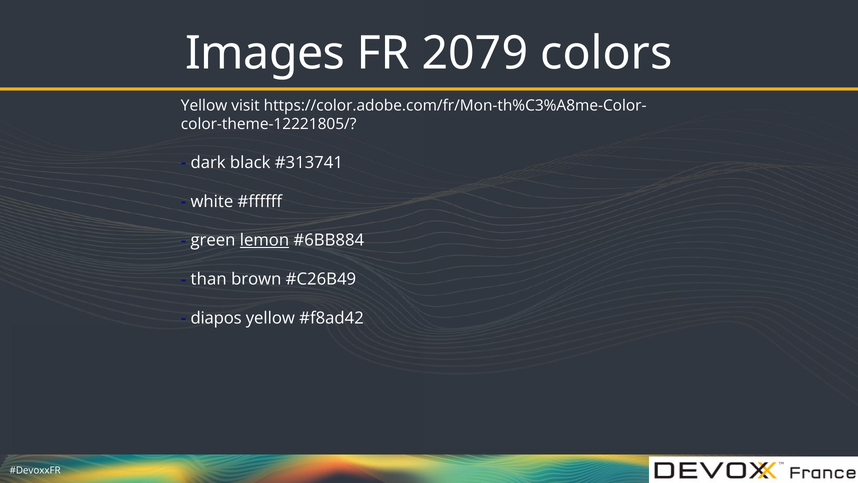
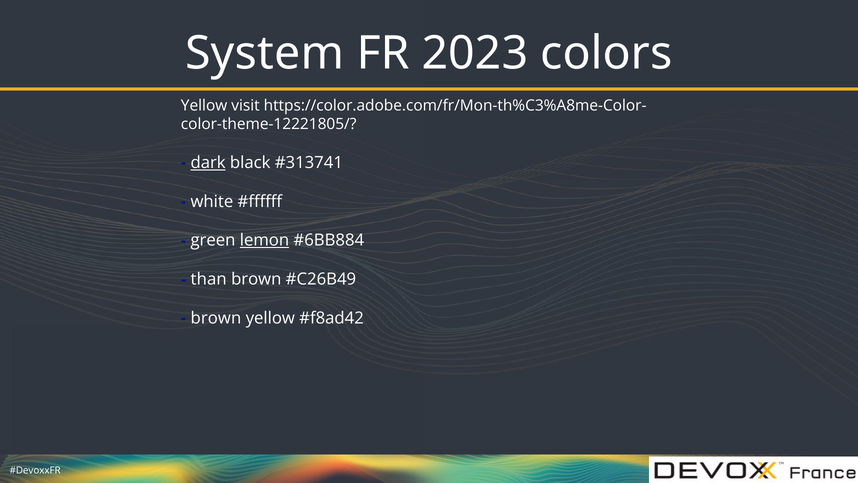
Images: Images -> System (265, 53)
2079: 2079 -> 2023 (475, 53)
dark underline: none -> present (208, 162)
diapos: diapos -> brown (216, 318)
